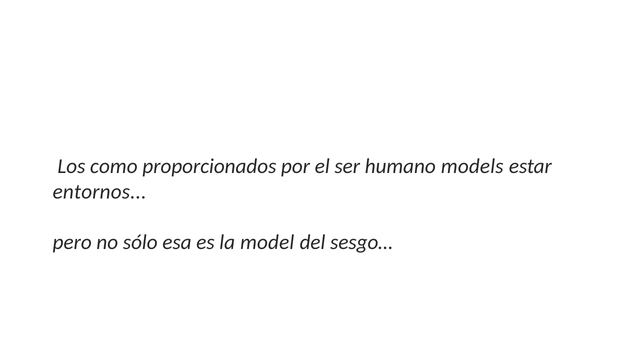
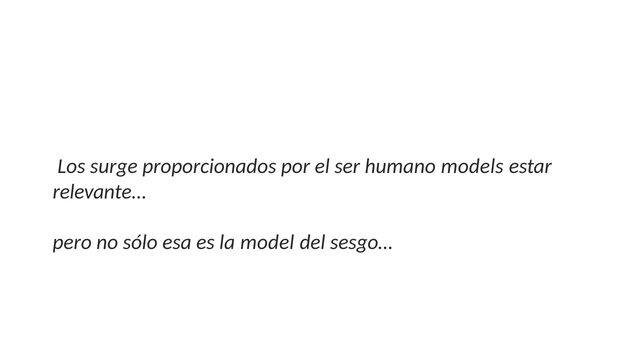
como: como -> surge (114, 167)
entornos: entornos -> relevante (100, 192)
